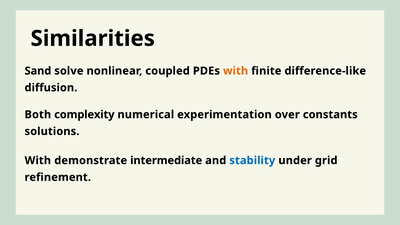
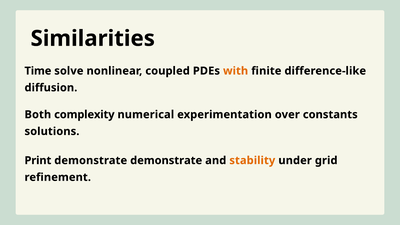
Sand: Sand -> Time (38, 71)
With: With -> Print (38, 160)
demonstrate intermediate: intermediate -> demonstrate (166, 160)
stability colour: blue -> orange (252, 160)
